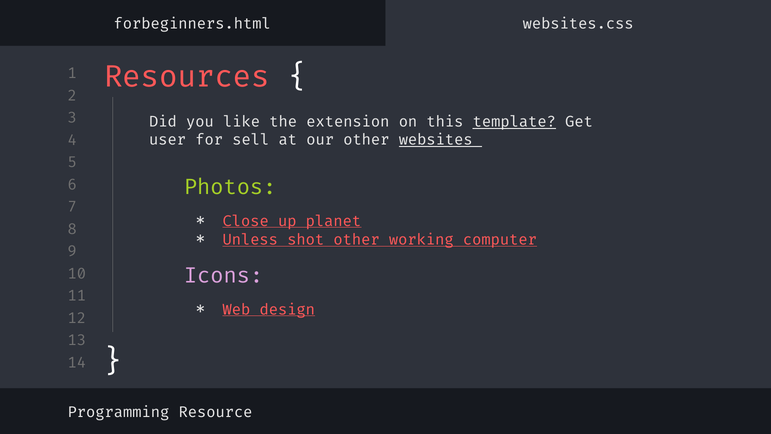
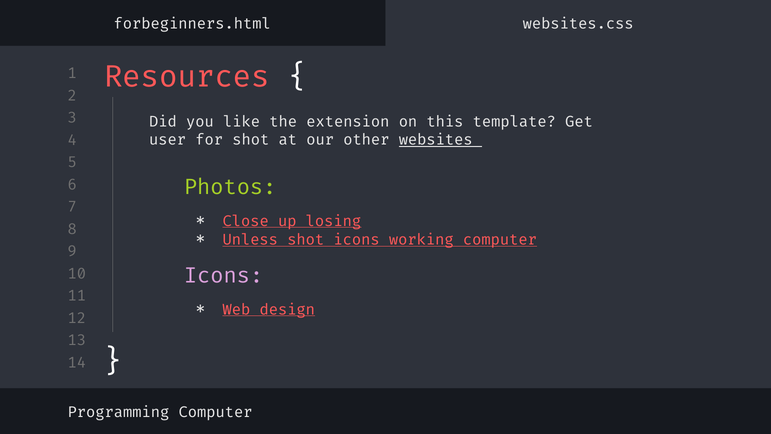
template underline: present -> none (514, 122)
for sell: sell -> shot (251, 140)
planet: planet -> losing (333, 221)
shot other: other -> icons (357, 240)
Programming Resource: Resource -> Computer (216, 412)
